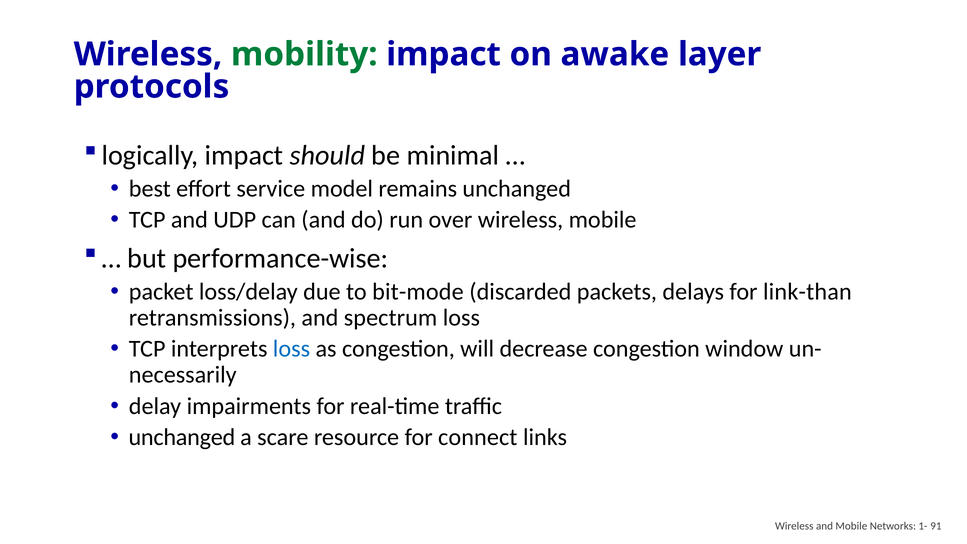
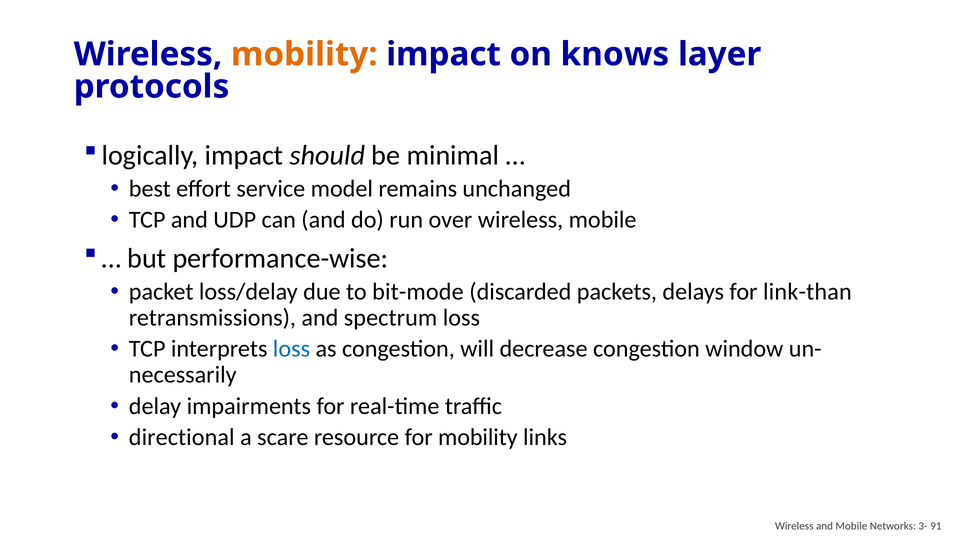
mobility colour: green -> orange (304, 54)
awake: awake -> knows (615, 54)
unchanged: unchanged -> directional (182, 437)
for connect: connect -> mobility (478, 437)
1-: 1- -> 3- (923, 526)
